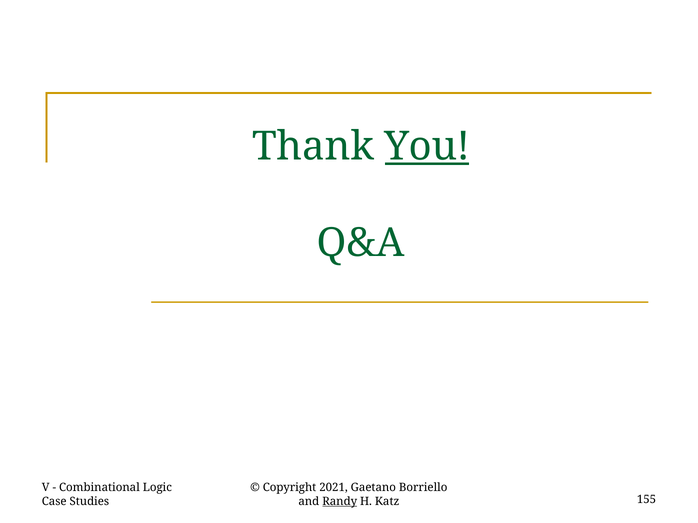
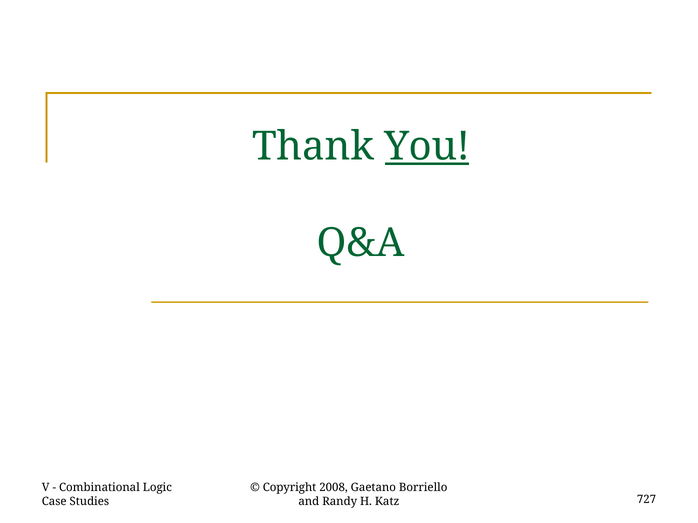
2021: 2021 -> 2008 (334, 488)
Randy underline: present -> none (340, 501)
155: 155 -> 727 (647, 500)
